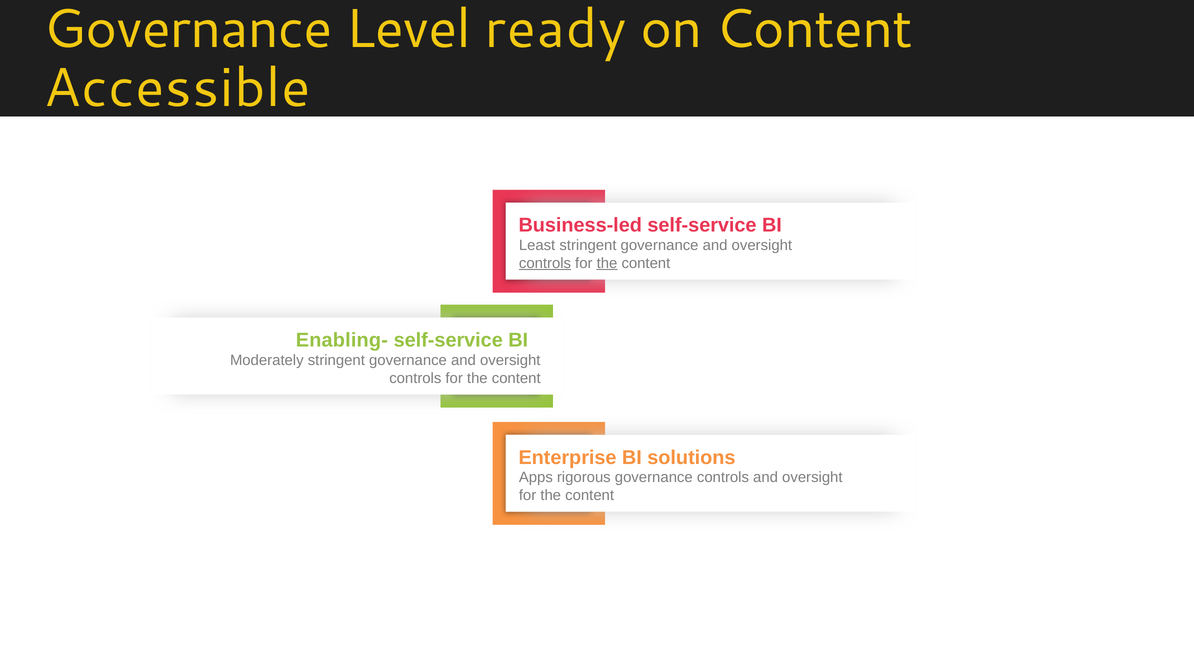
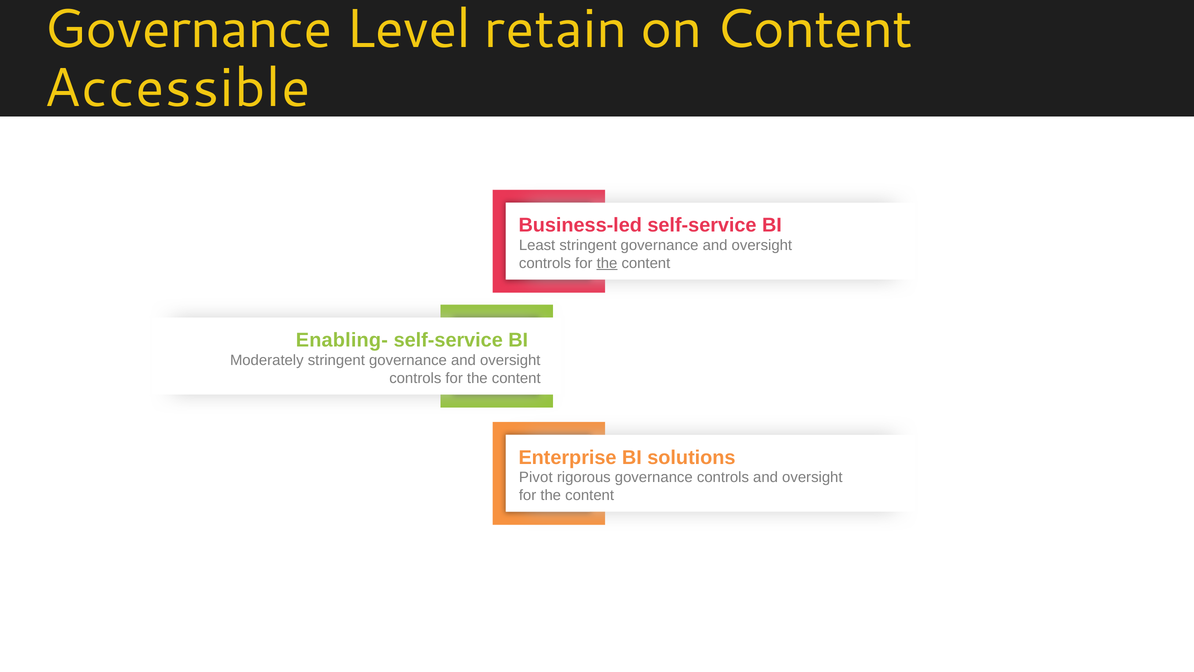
ready: ready -> retain (556, 29)
controls underline: present -> none (545, 263)
Apps: Apps -> Pivot (536, 477)
